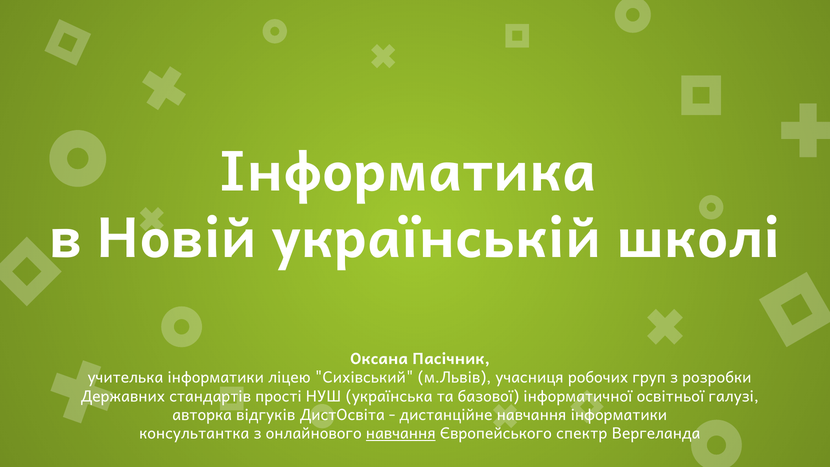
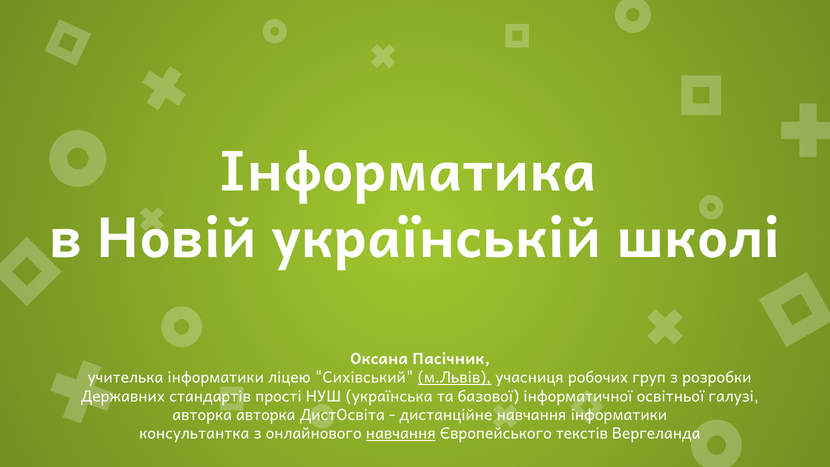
м.Львів underline: none -> present (455, 378)
авторка відгуків: відгуків -> авторка (266, 415)
спектр: спектр -> текстів (582, 434)
